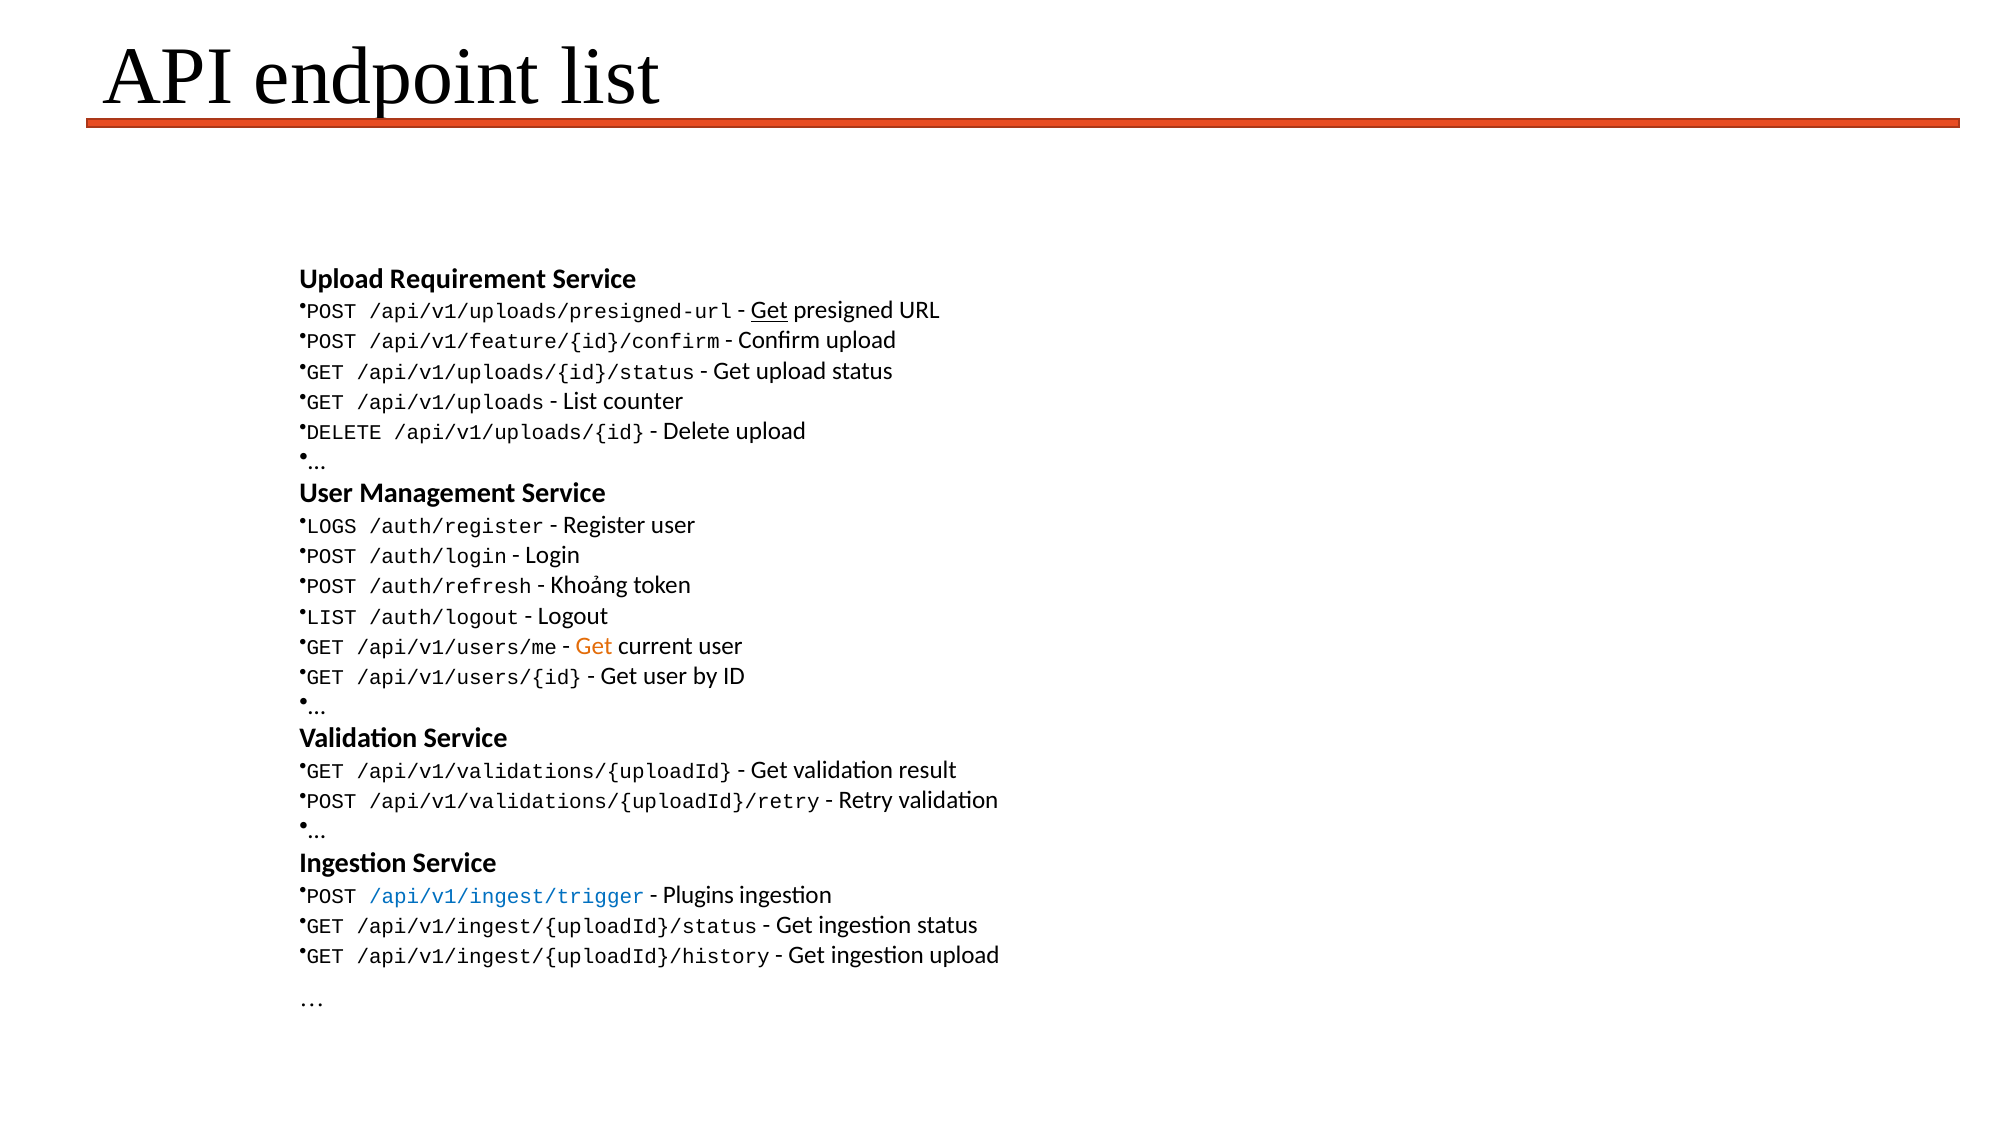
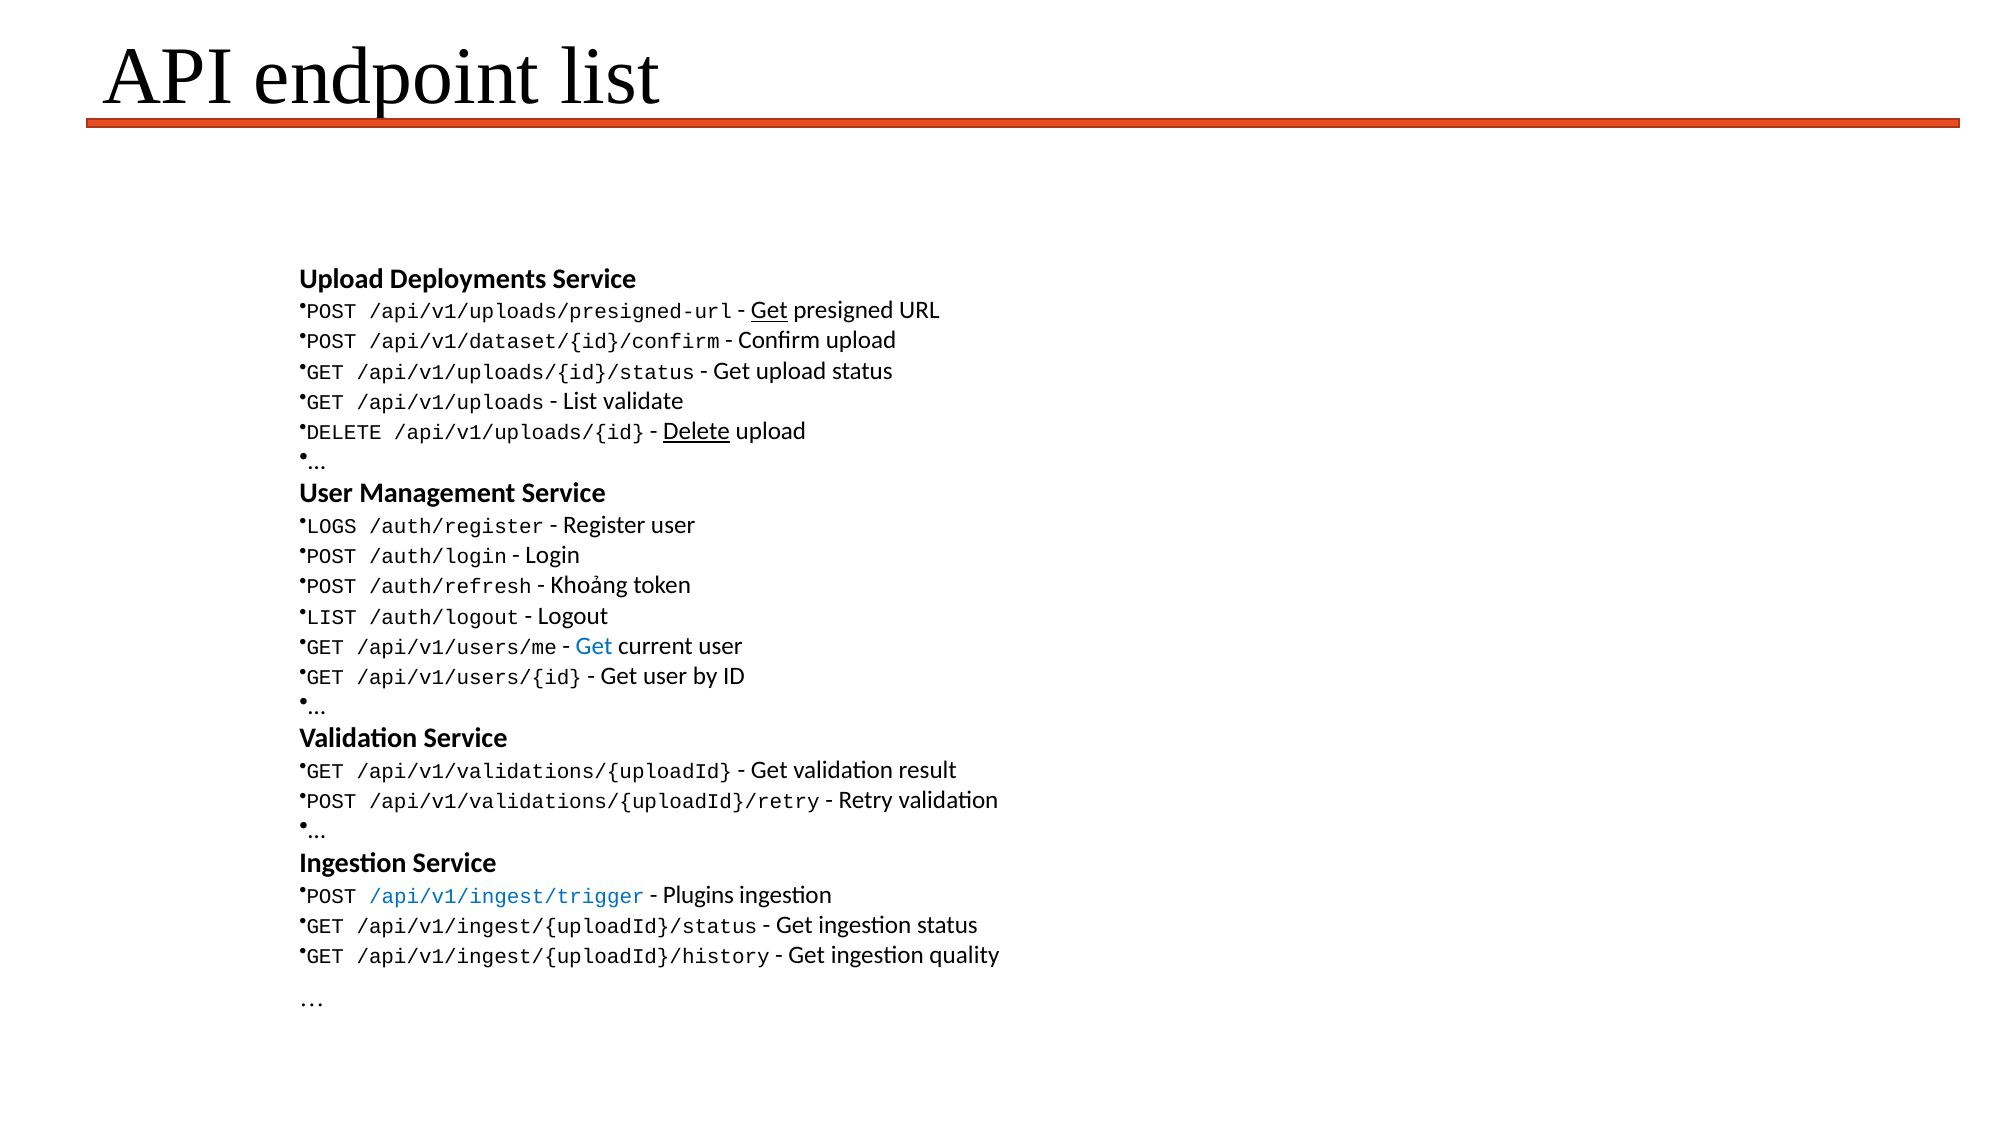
Requirement: Requirement -> Deployments (468, 279)
/api/v1/feature/{id}/confirm: /api/v1/feature/{id}/confirm -> /api/v1/dataset/{id}/confirm (544, 342)
counter: counter -> validate (643, 401)
Delete underline: none -> present (697, 431)
Get colour: orange -> blue (594, 646)
ingestion upload: upload -> quality (964, 955)
